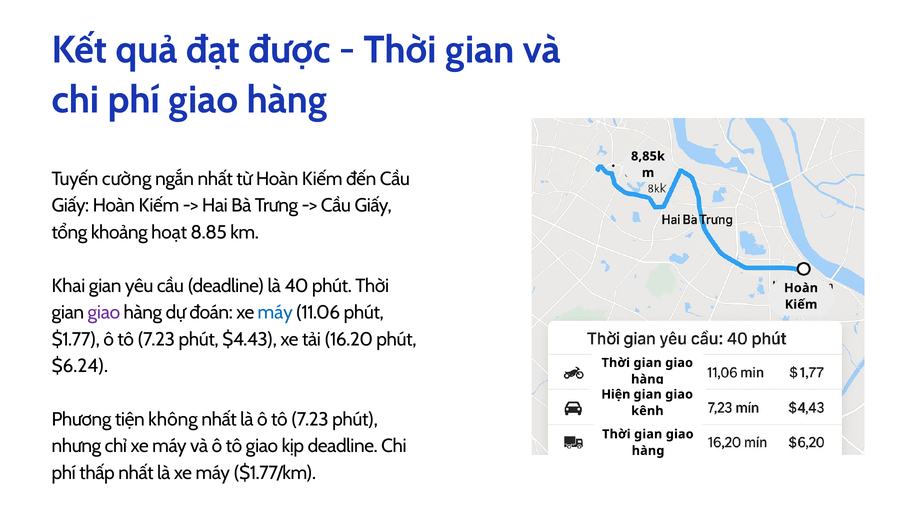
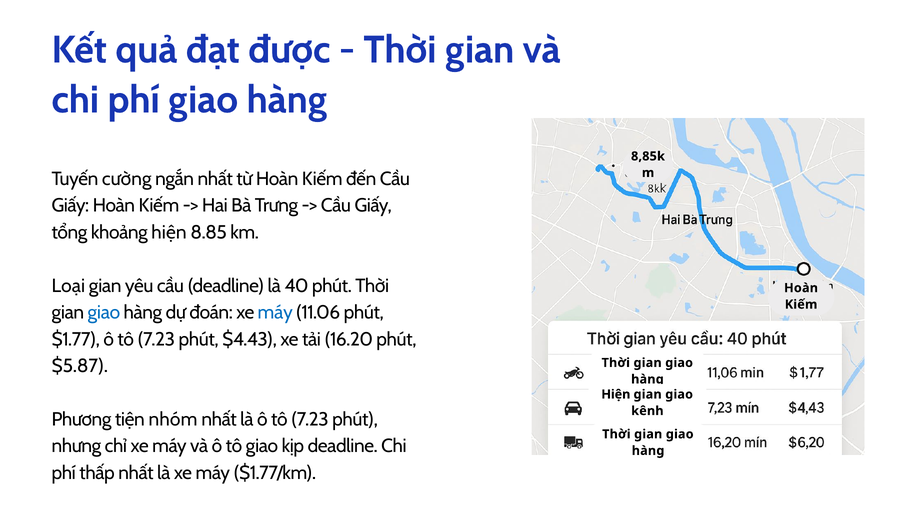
khoảng hoạt: hoạt -> hiện (169, 232)
Khai: Khai -> Loại (68, 286)
giao colour: purple -> blue (104, 313)
$6.24: $6.24 -> $5.87 (80, 366)
không: không -> nhóm (173, 420)
